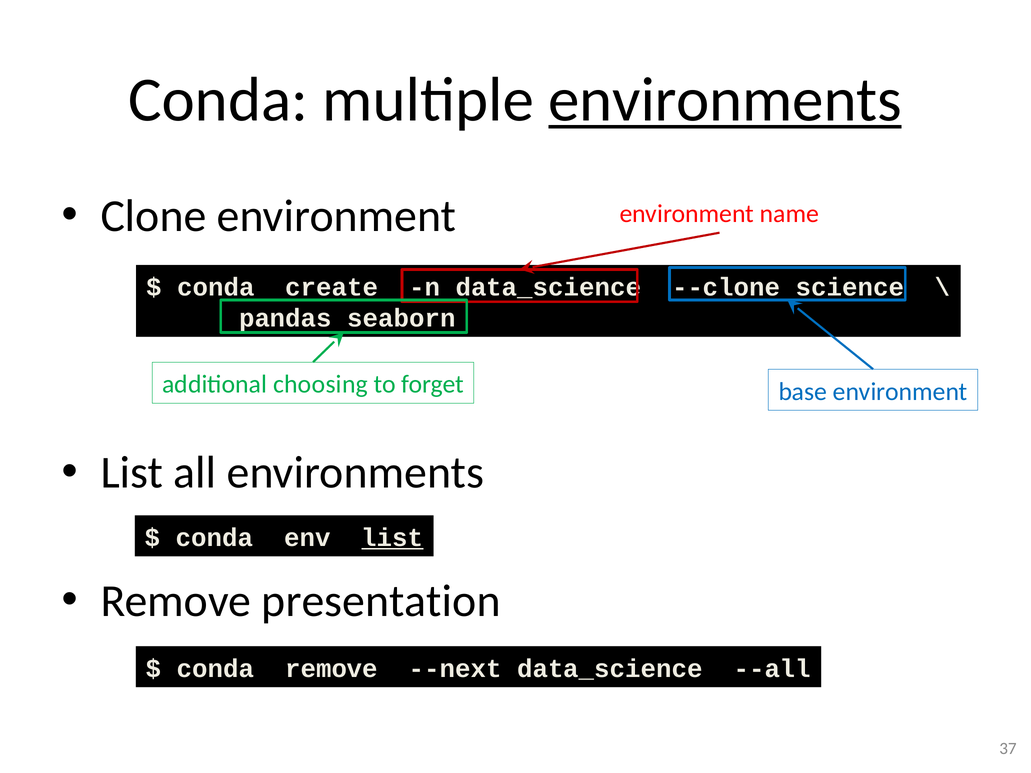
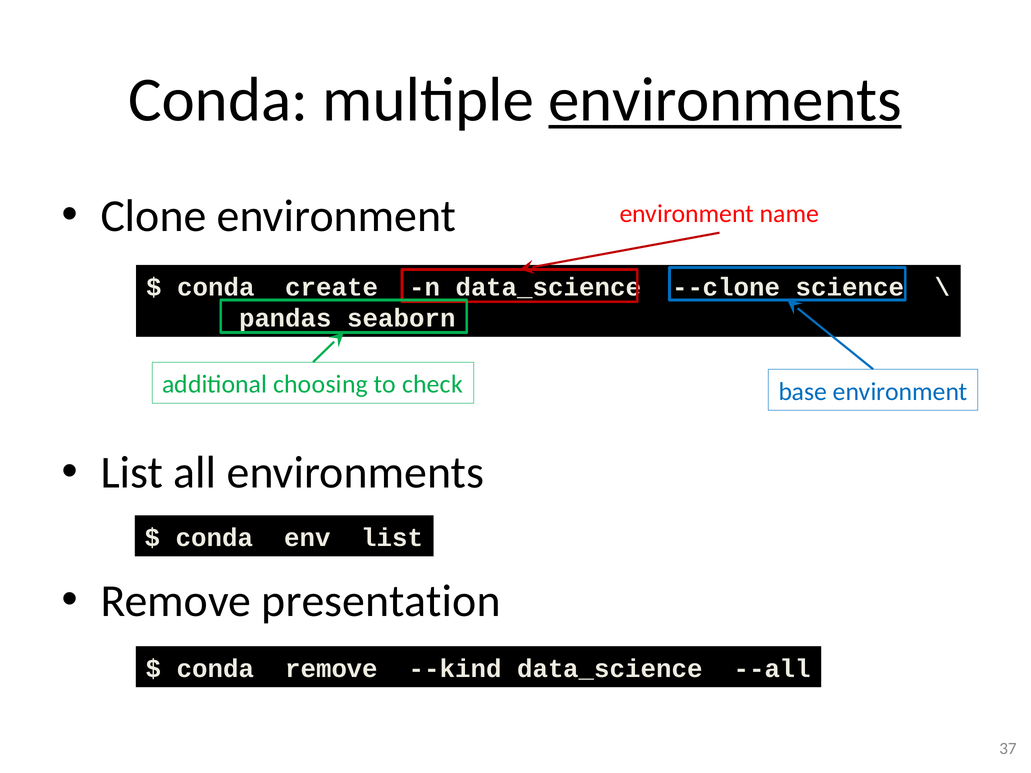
forget: forget -> check (432, 385)
list underline: present -> none (392, 538)
--next: --next -> --kind (455, 669)
